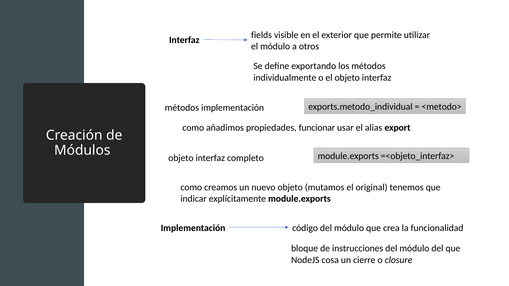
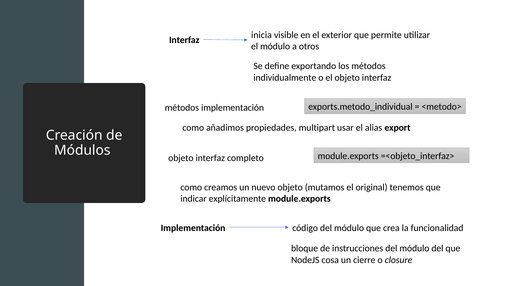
fields: fields -> inicia (261, 35)
funcionar: funcionar -> multipart (317, 128)
